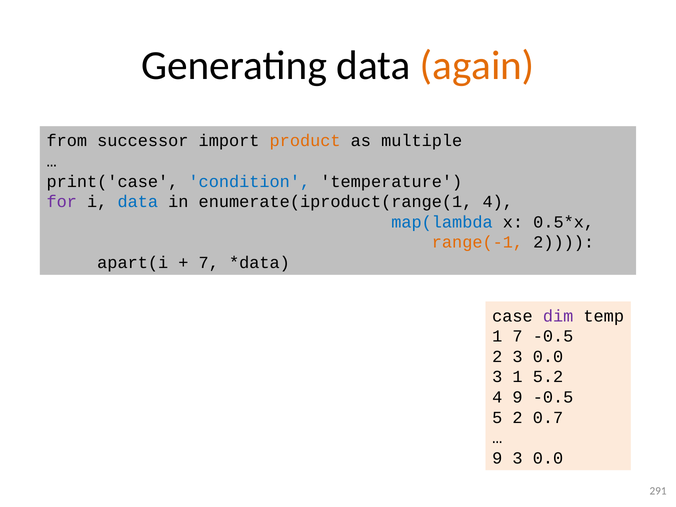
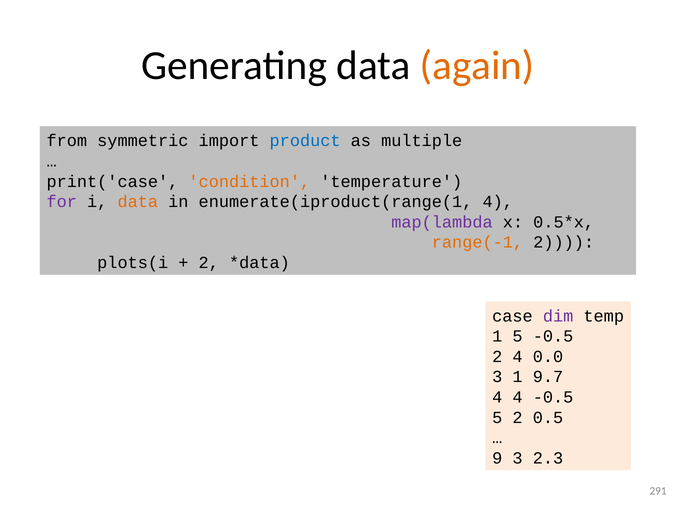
successor: successor -> symmetric (143, 141)
product colour: orange -> blue (305, 141)
condition colour: blue -> orange (249, 181)
data colour: blue -> orange (138, 202)
map(lambda colour: blue -> purple (442, 222)
apart(i: apart(i -> plots(i (133, 263)
7: 7 -> 2 (209, 263)
1 7: 7 -> 5 (518, 336)
2 3: 3 -> 4 (518, 357)
5.2: 5.2 -> 9.7 (548, 377)
4 9: 9 -> 4 (518, 397)
0.7: 0.7 -> 0.5 (548, 417)
9 3 0.0: 0.0 -> 2.3 (548, 458)
